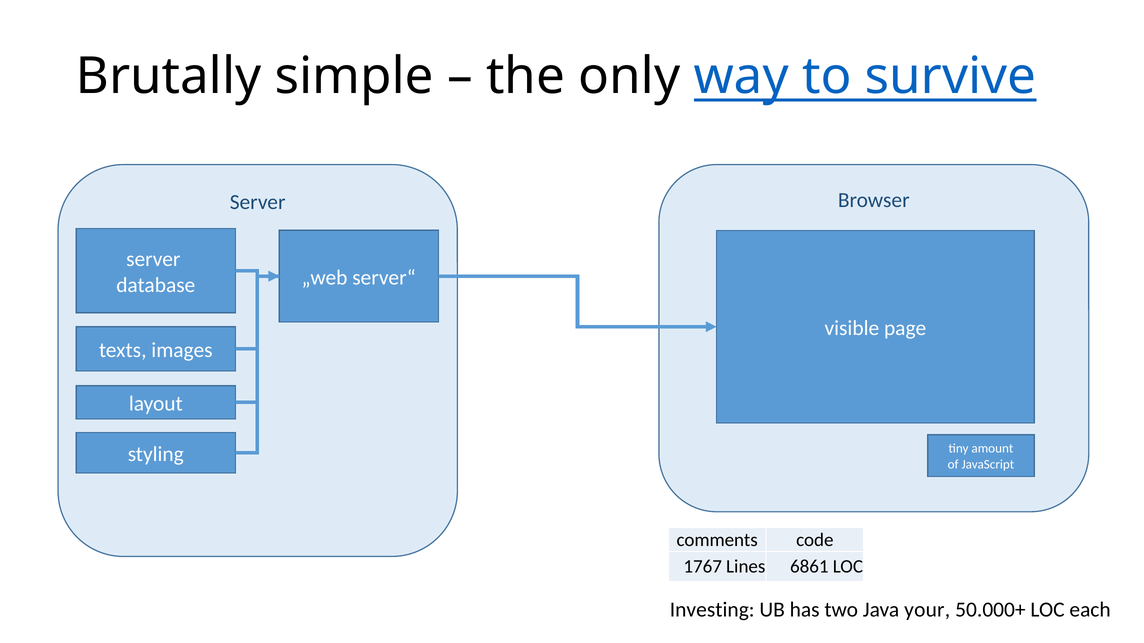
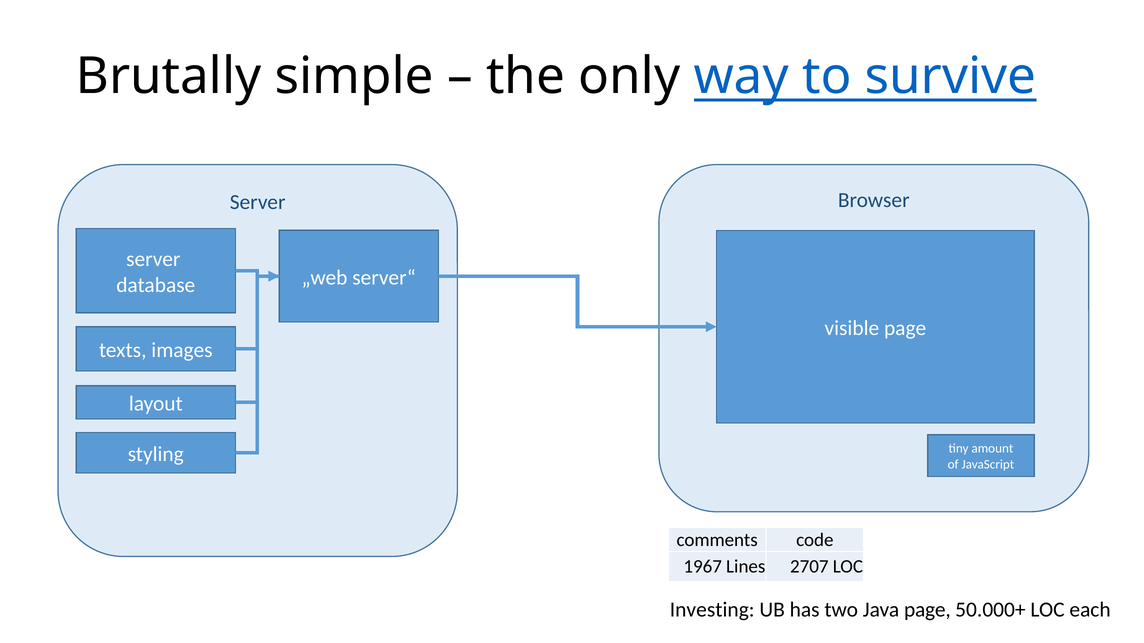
1767: 1767 -> 1967 (703, 567)
6861: 6861 -> 2707 (809, 567)
Java your: your -> page (927, 610)
